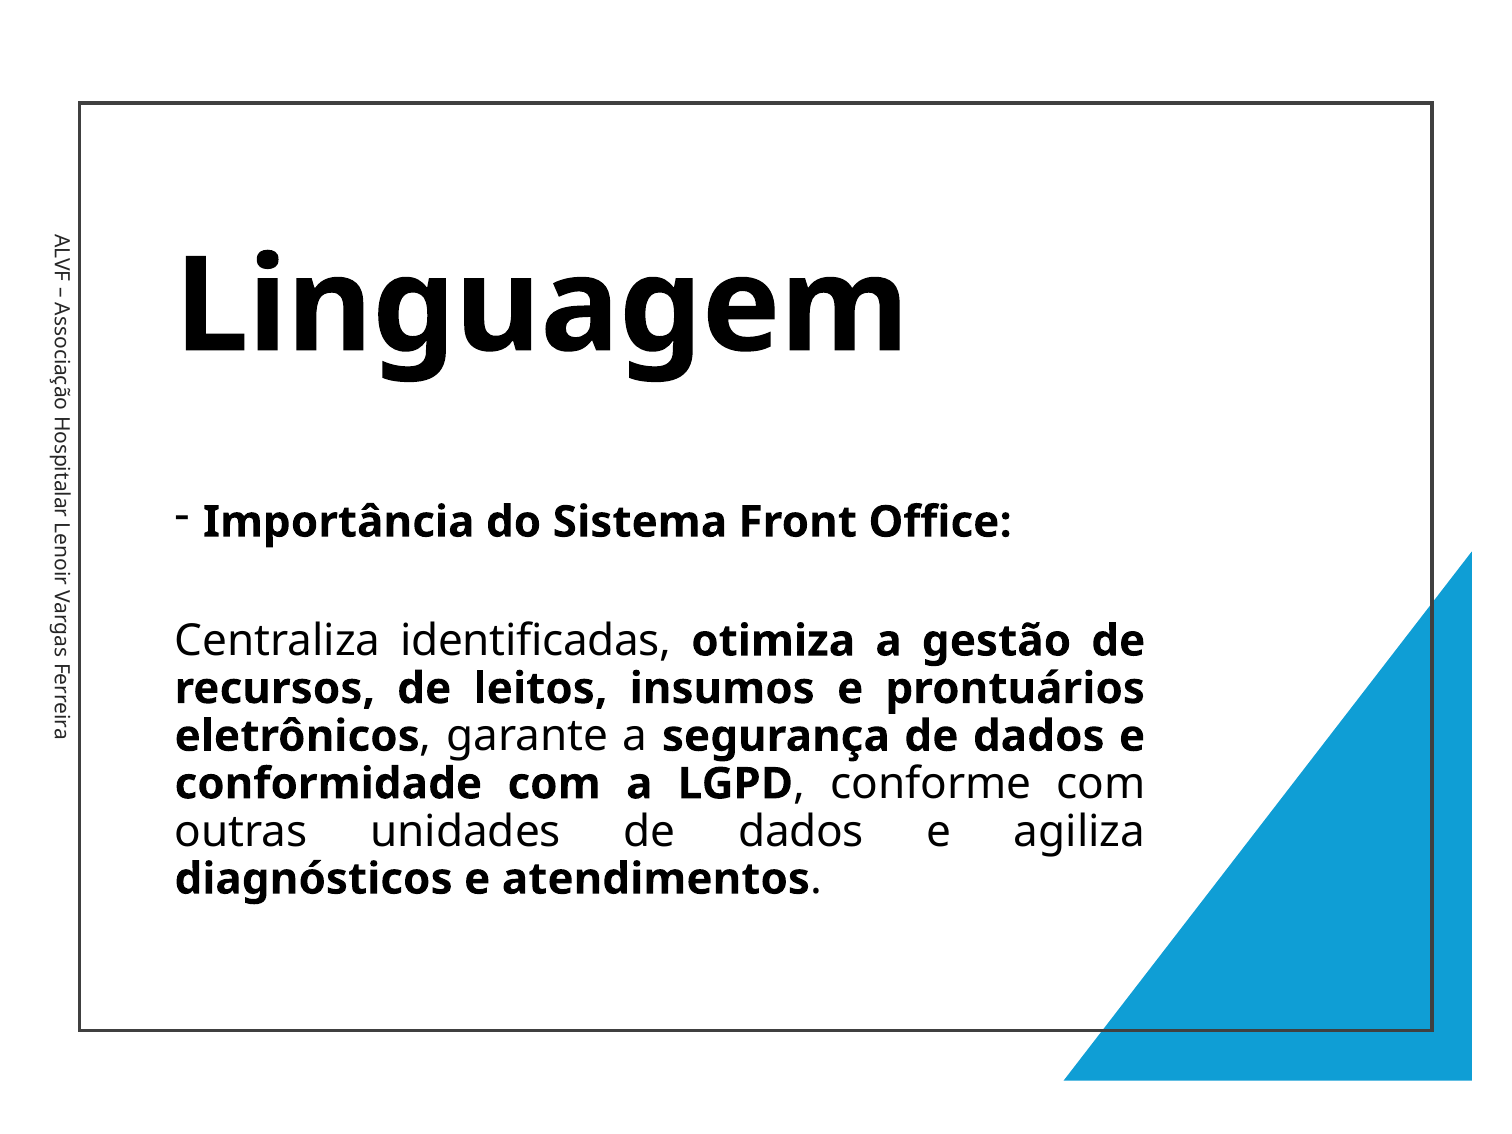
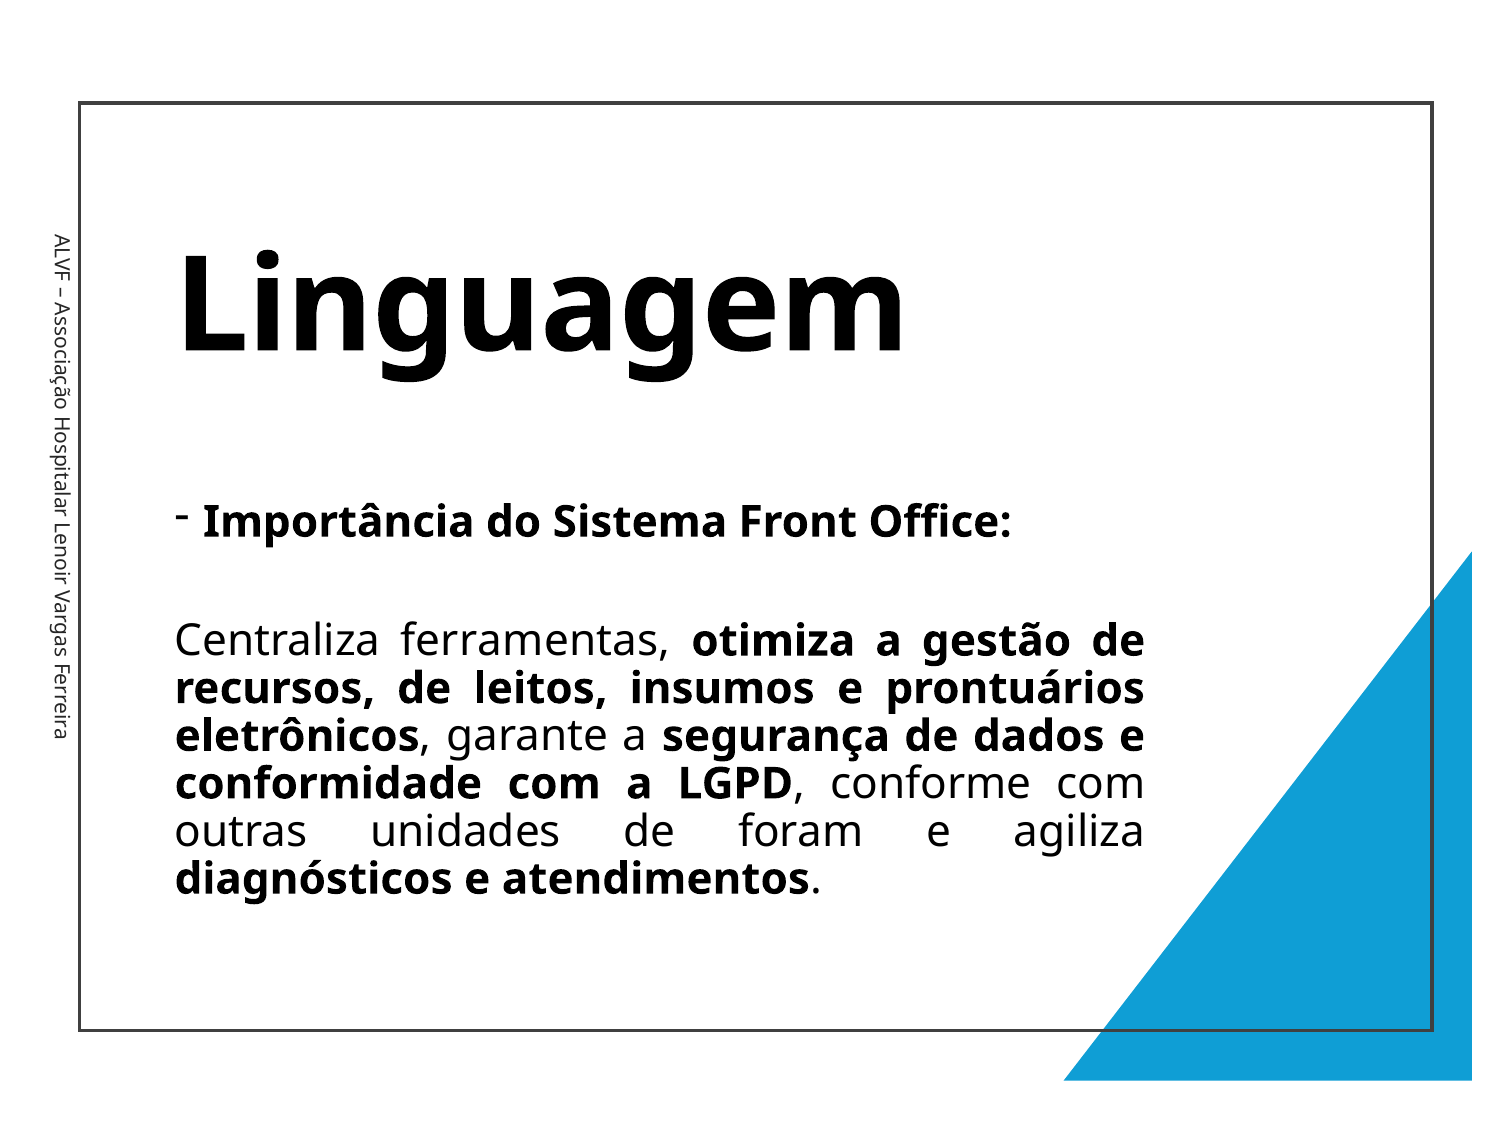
identificadas: identificadas -> ferramentas (536, 641)
unidades de dados: dados -> foram (801, 832)
